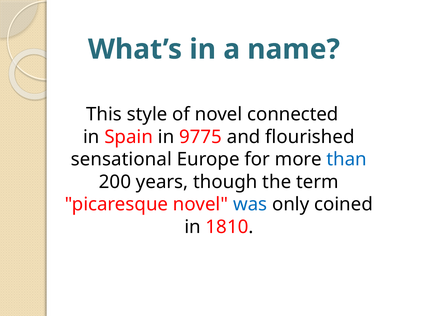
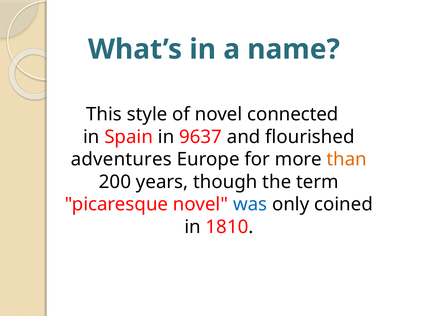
9775: 9775 -> 9637 (201, 137)
sensational: sensational -> adventures (121, 159)
than colour: blue -> orange (347, 159)
